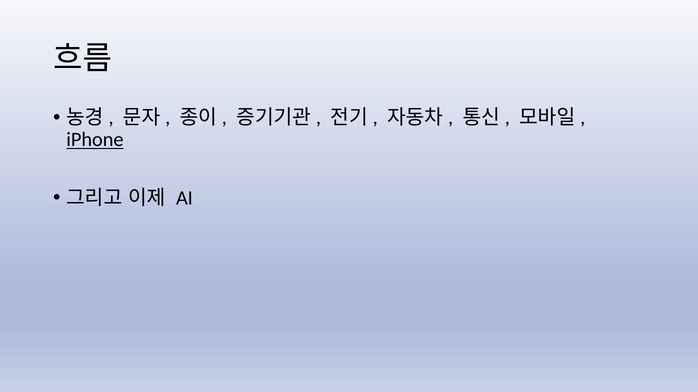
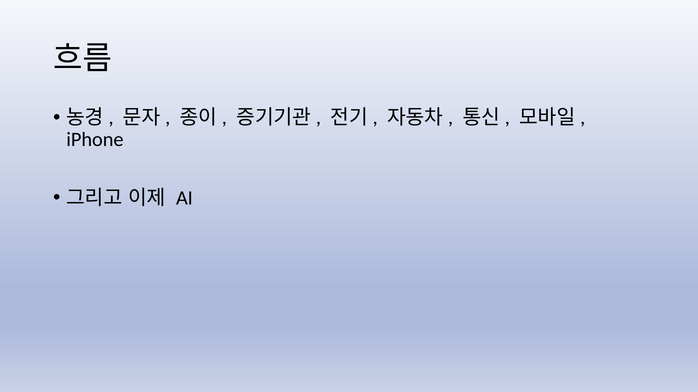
iPhone underline: present -> none (95, 140)
